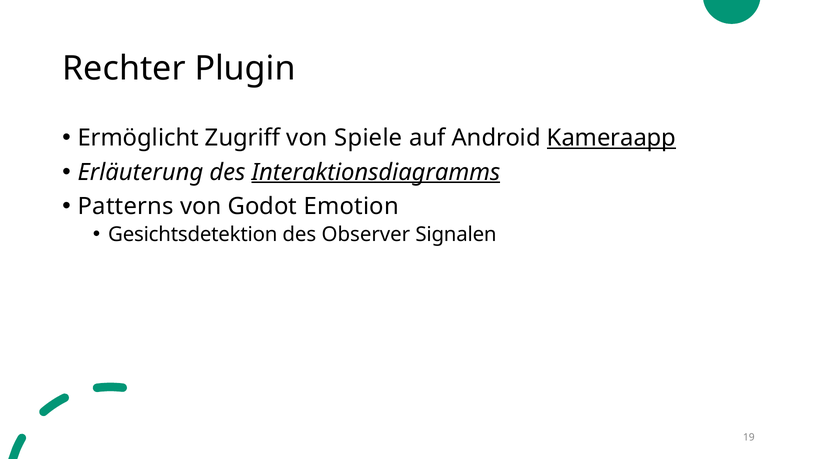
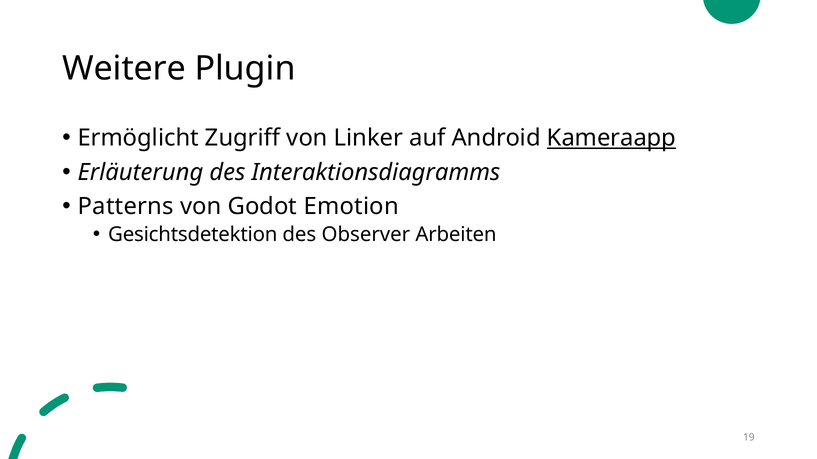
Rechter: Rechter -> Weitere (124, 69)
Spiele: Spiele -> Linker (368, 138)
Interaktionsdiagramms underline: present -> none (376, 172)
Signalen: Signalen -> Arbeiten (456, 235)
